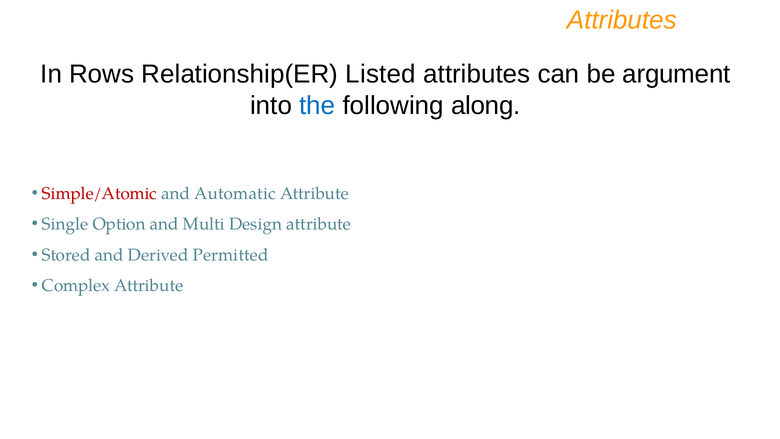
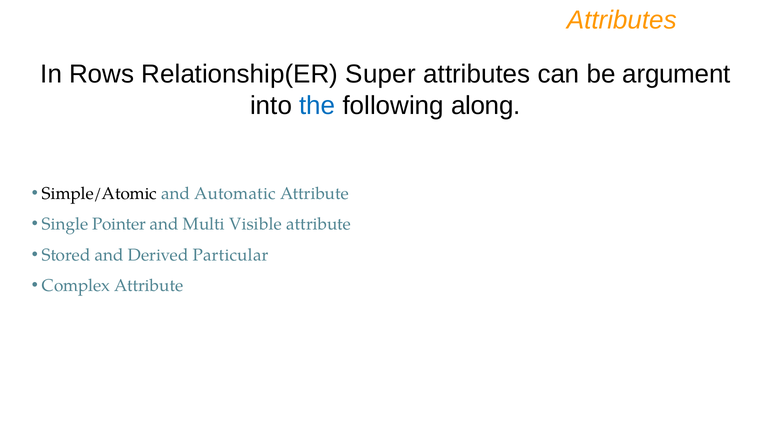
Listed: Listed -> Super (381, 74)
Simple/Atomic colour: red -> black (100, 193)
Option: Option -> Pointer (119, 224)
Design: Design -> Visible (256, 224)
Permitted: Permitted -> Particular (231, 255)
